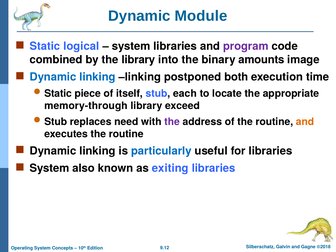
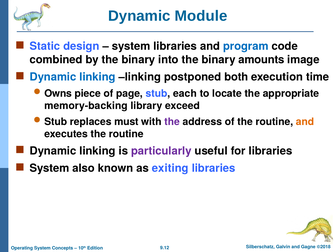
logical: logical -> design (81, 46)
program colour: purple -> blue (246, 46)
by the library: library -> binary (138, 60)
Static: Static -> Owns (58, 93)
itself: itself -> page (129, 93)
memory-through: memory-through -> memory-backing (86, 106)
need: need -> must (126, 122)
particularly colour: blue -> purple (161, 151)
